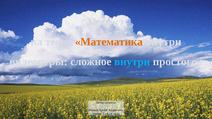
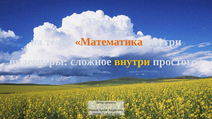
внутри colour: light blue -> yellow (132, 62)
